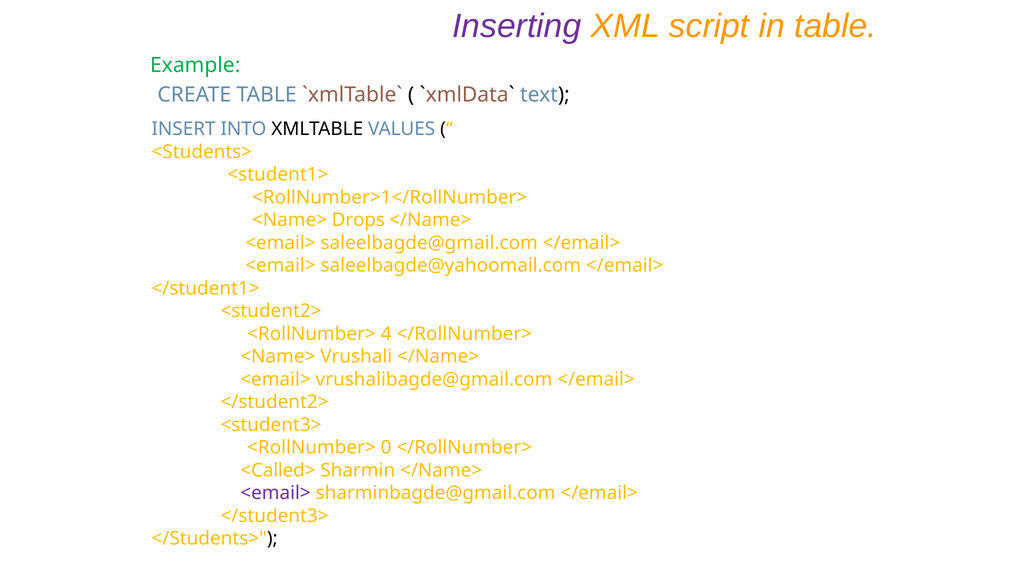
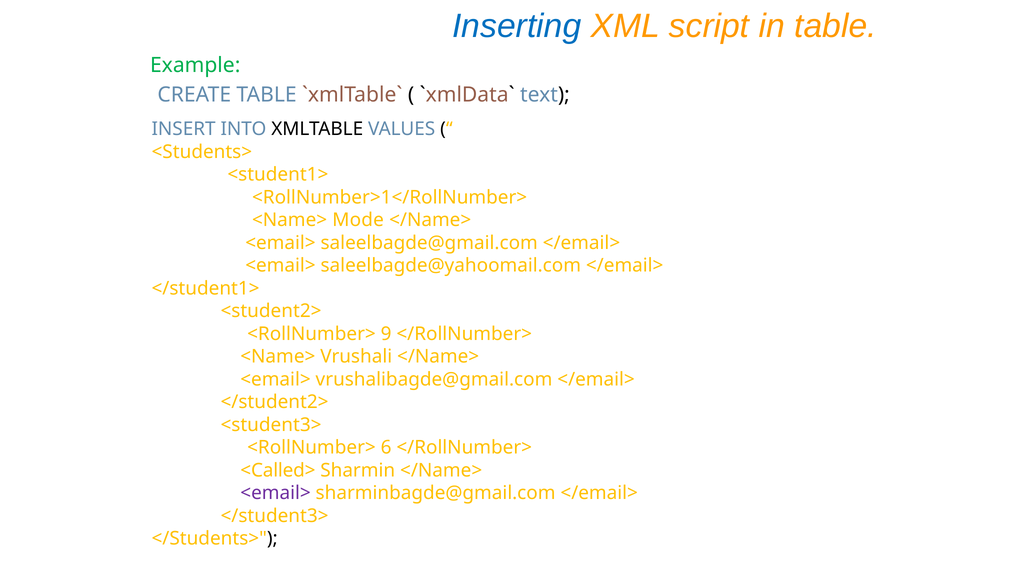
Inserting colour: purple -> blue (517, 26)
Drops: Drops -> Mode (358, 220)
4: 4 -> 9 (386, 334)
0: 0 -> 6 (386, 447)
